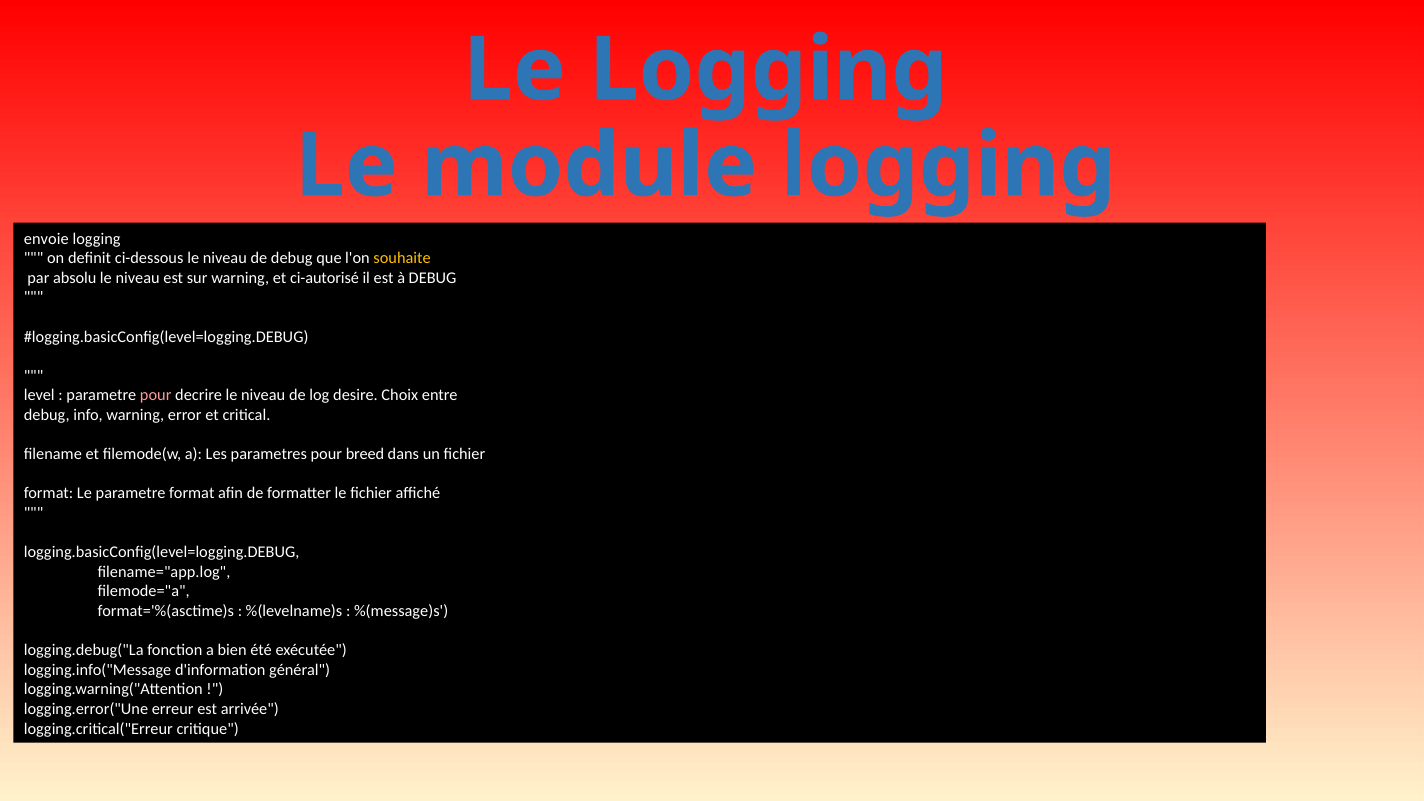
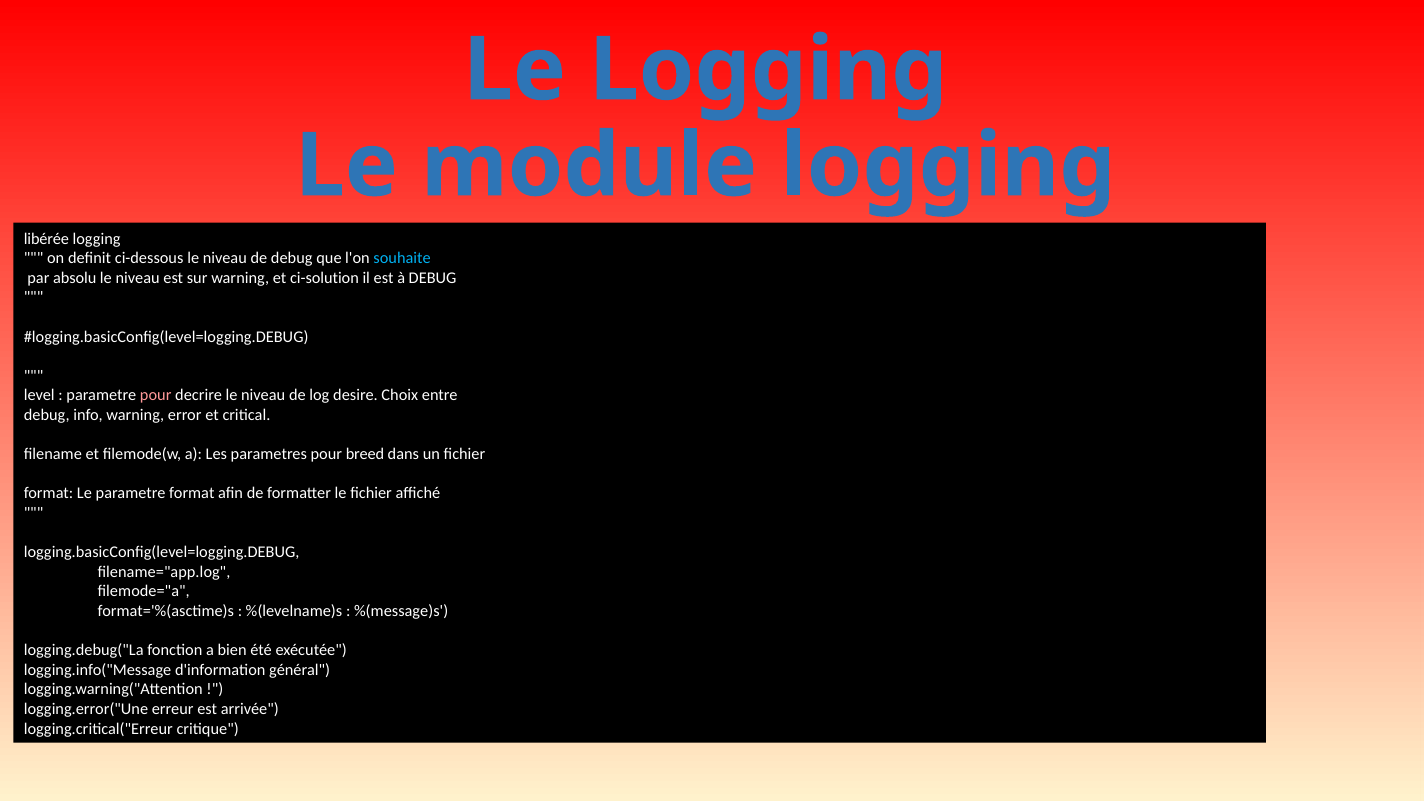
envoie: envoie -> libérée (46, 239)
souhaite colour: yellow -> light blue (402, 258)
ci-autorisé: ci-autorisé -> ci-solution (324, 278)
